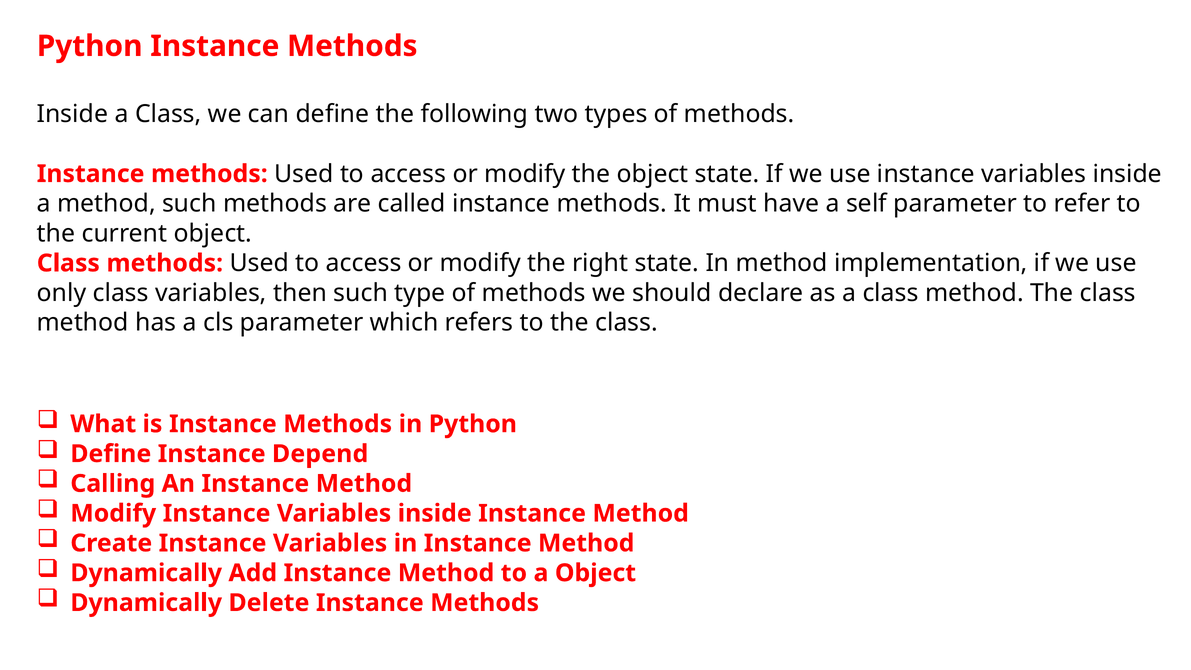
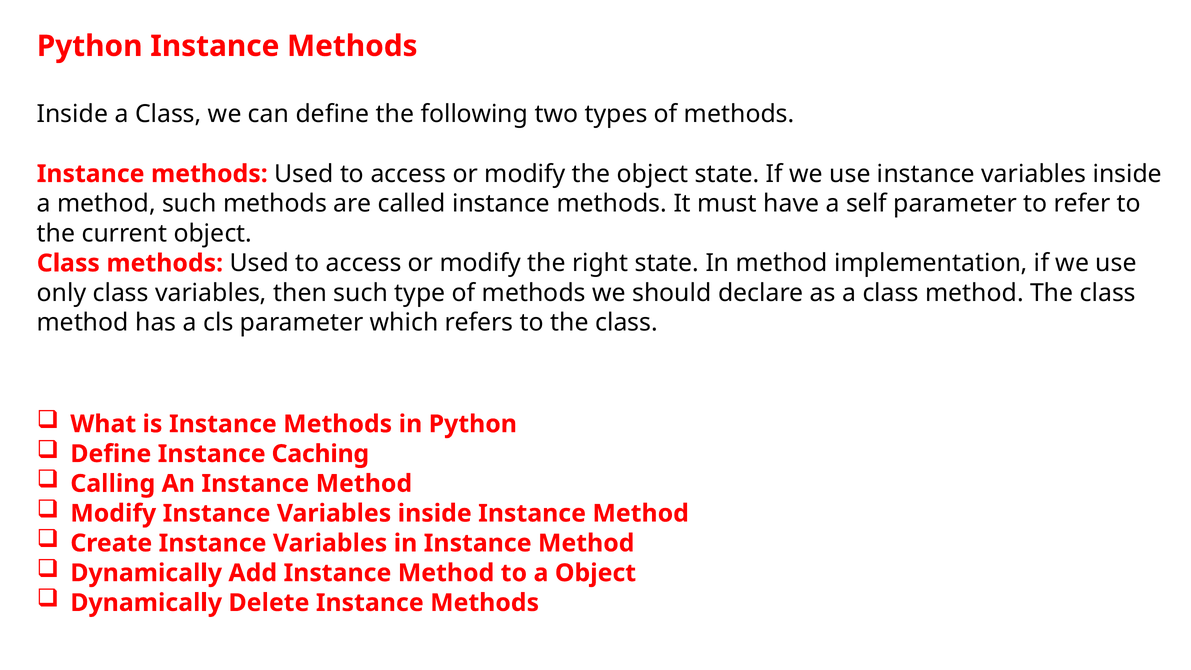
Depend: Depend -> Caching (320, 454)
